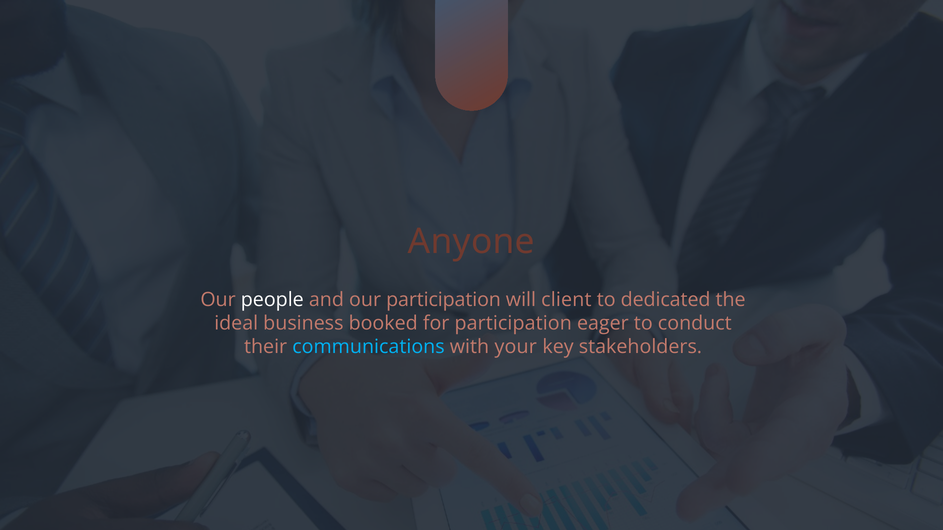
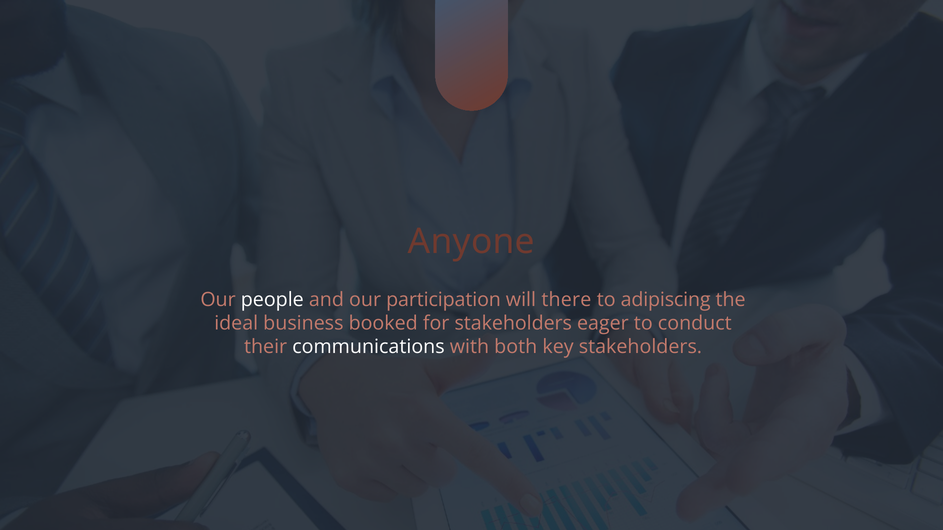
client: client -> there (566, 300)
dedicated: dedicated -> adipiscing (666, 300)
for participation: participation -> stakeholders (513, 323)
communications colour: light blue -> white (368, 347)
your: your -> both (516, 347)
